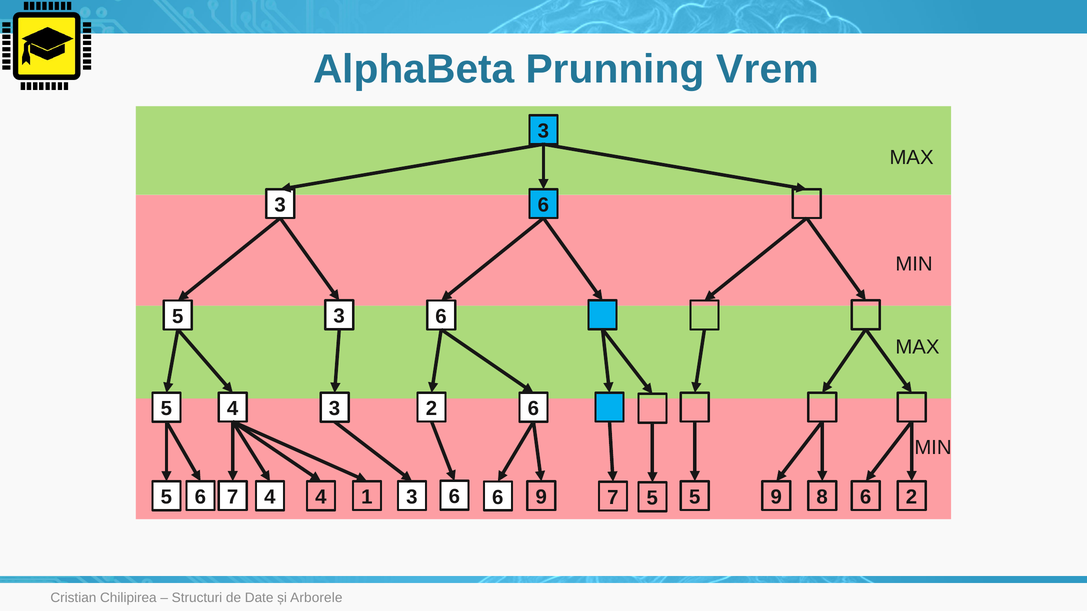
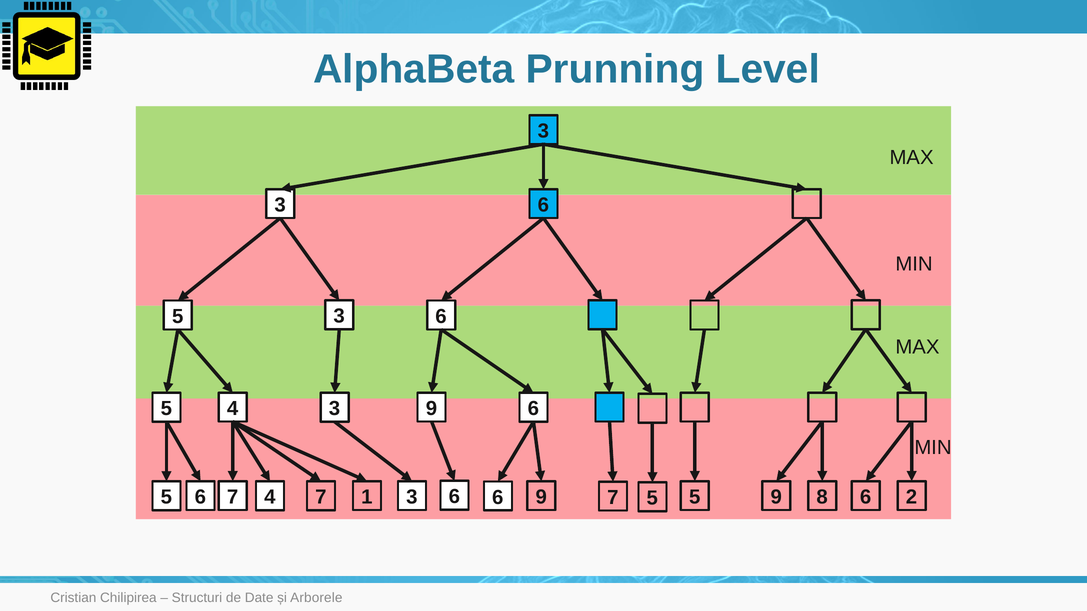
Vrem: Vrem -> Level (768, 69)
4 2: 2 -> 9 (431, 409)
5 4: 4 -> 7 (321, 498)
